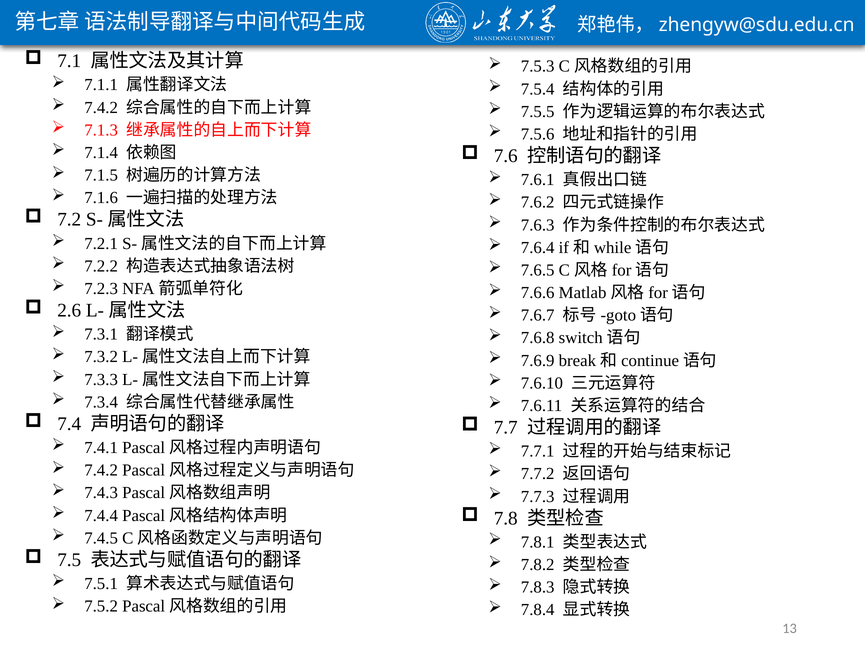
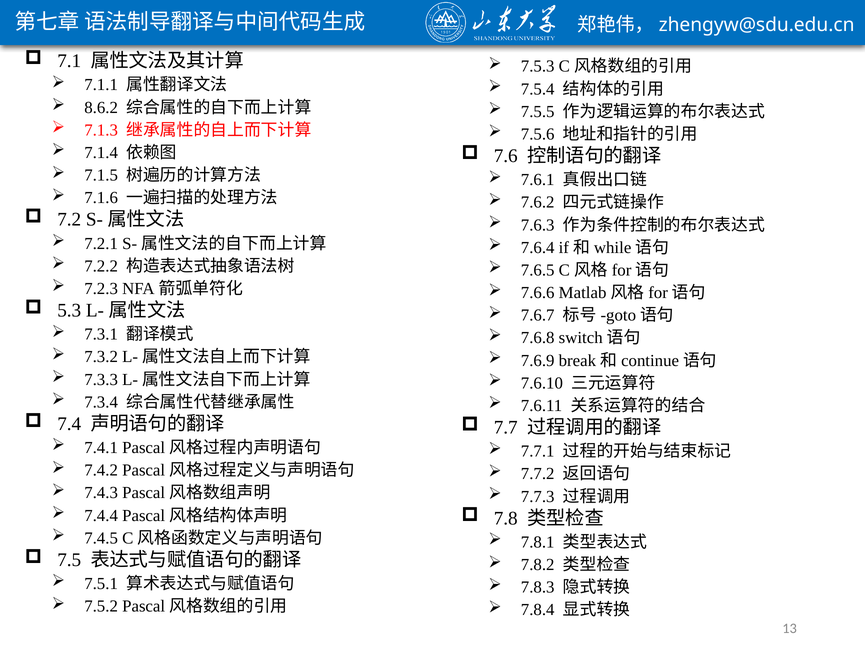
7.4.2: 7.4.2 -> 8.6.2 (101, 107)
2.6: 2.6 -> 5.3 (69, 310)
